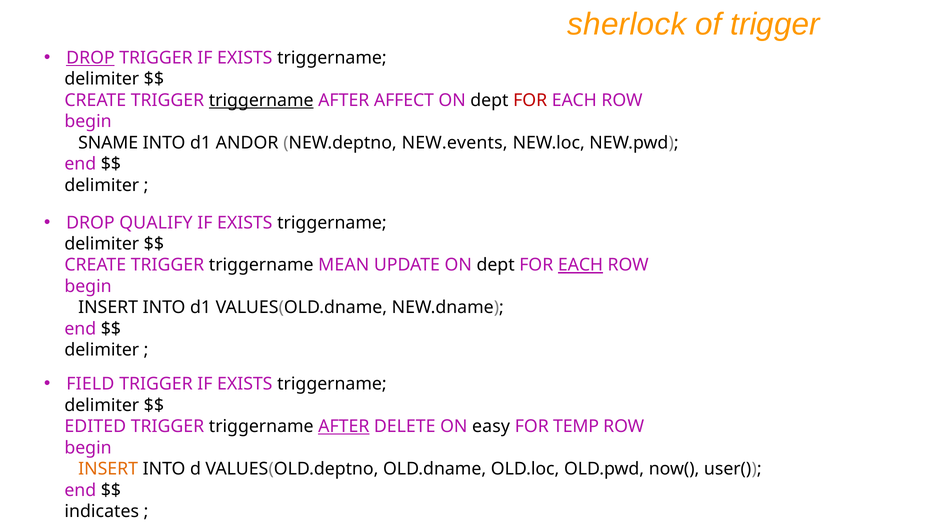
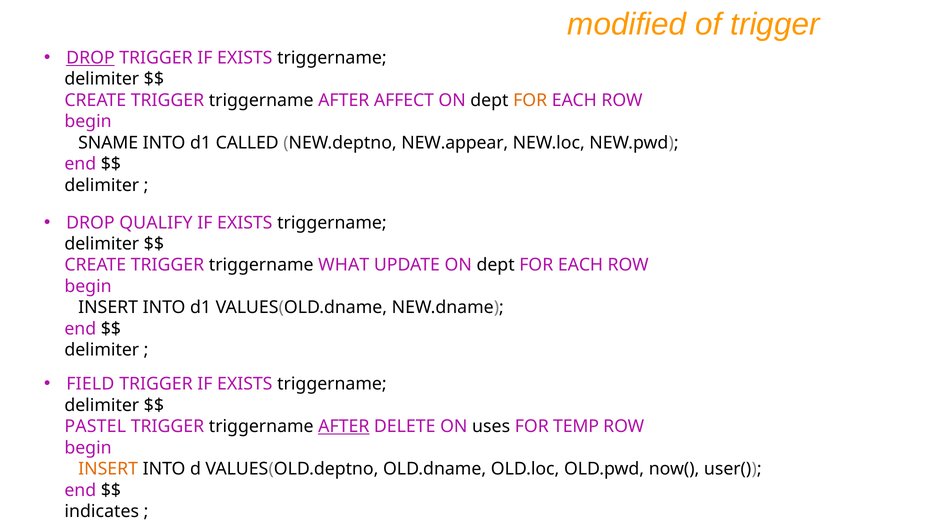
sherlock: sherlock -> modified (627, 25)
triggername underline: present -> none (261, 100)
FOR colour: red -> orange (530, 100)
ANDOR: ANDOR -> CALLED (247, 143)
NEW.events: NEW.events -> NEW.appear (455, 143)
MEAN: MEAN -> WHAT (344, 265)
EACH underline: present -> none (581, 265)
EDITED: EDITED -> PASTEL (95, 427)
easy: easy -> uses (491, 427)
